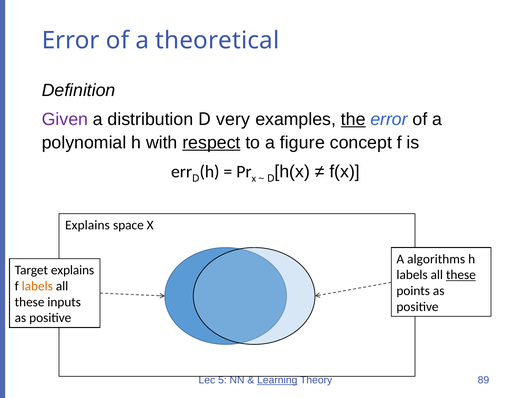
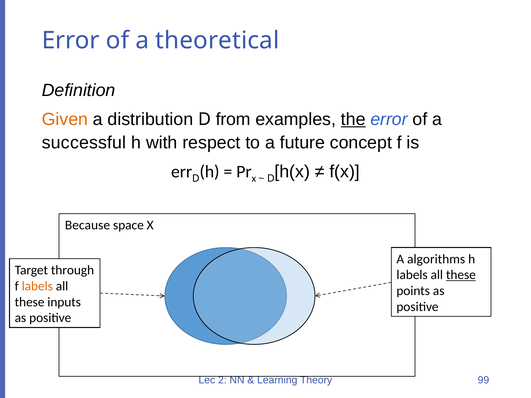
Given colour: purple -> orange (65, 119)
very: very -> from (233, 119)
polynomial: polynomial -> successful (84, 143)
respect underline: present -> none (211, 143)
figure: figure -> future (302, 143)
Explains: Explains -> Because (87, 225)
Target explains: explains -> through (73, 270)
5: 5 -> 2 (222, 380)
Learning underline: present -> none (277, 380)
89: 89 -> 99 (483, 380)
